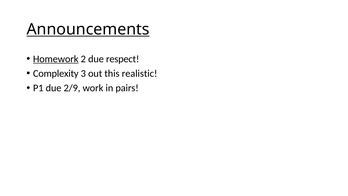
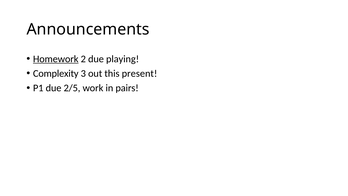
Announcements underline: present -> none (88, 29)
respect: respect -> playing (123, 59)
realistic: realistic -> present (140, 73)
2/9: 2/9 -> 2/5 (72, 88)
